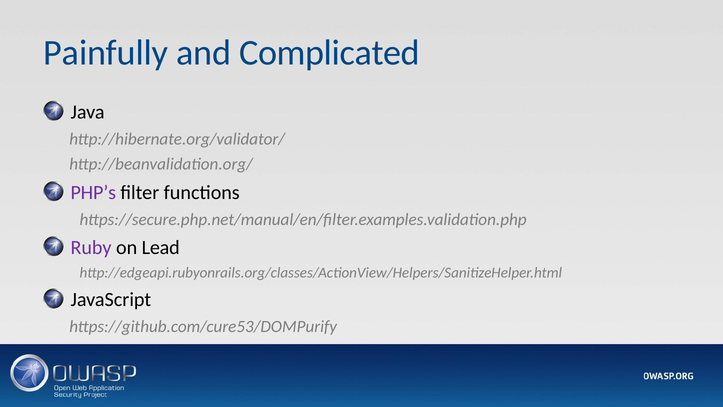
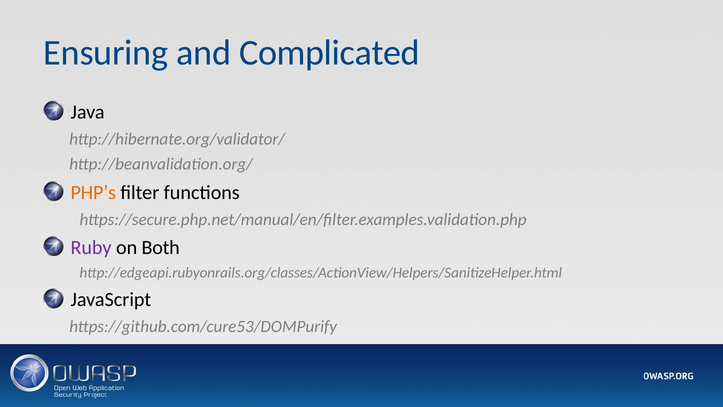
Painfully: Painfully -> Ensuring (106, 53)
PHP’s colour: purple -> orange (93, 192)
Lead: Lead -> Both (161, 247)
